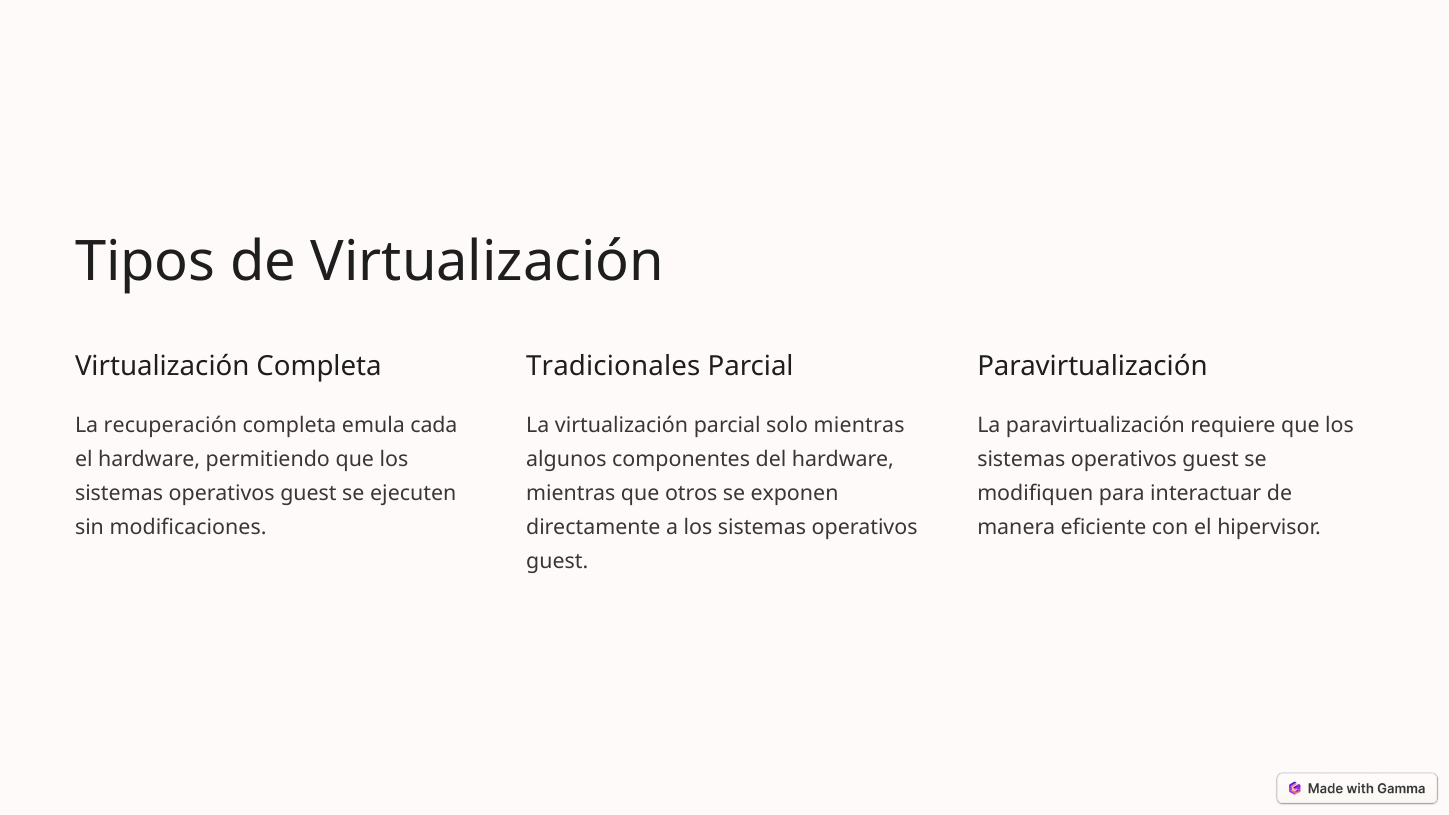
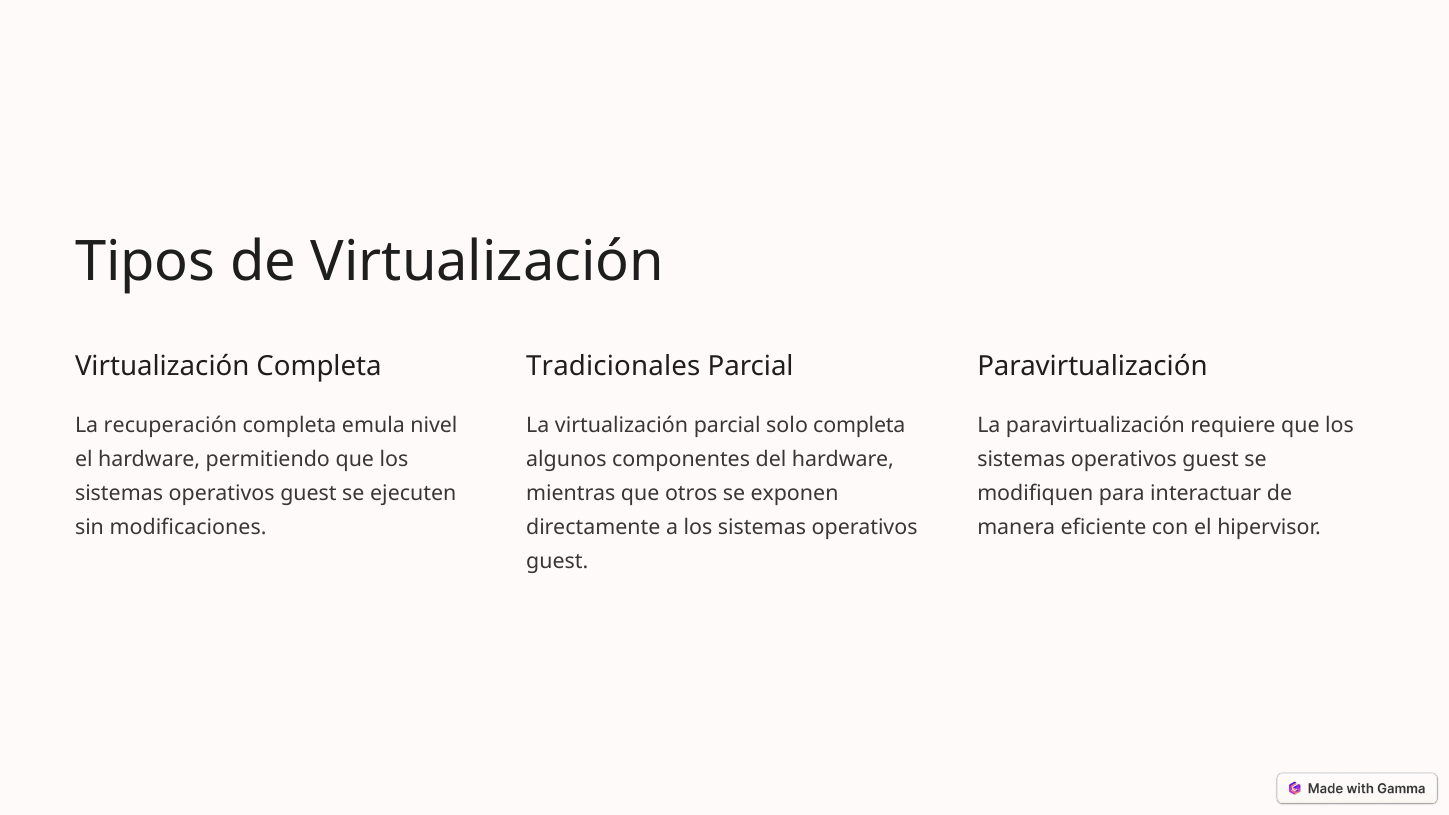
cada: cada -> nivel (434, 425)
solo mientras: mientras -> completa (859, 425)
